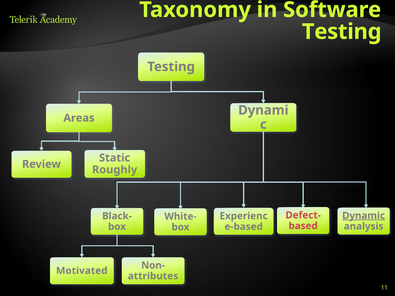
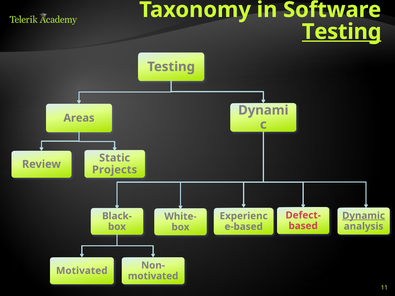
Testing underline: none -> present (342, 32)
Roughly: Roughly -> Projects (115, 170)
attributes: attributes -> motivated (153, 276)
